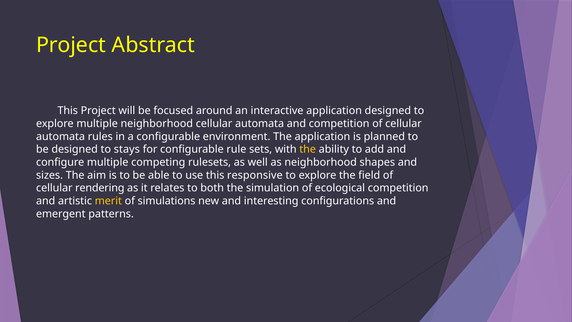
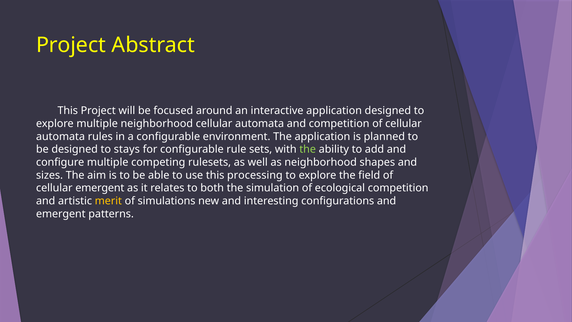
the colour: yellow -> light green (308, 149)
responsive: responsive -> processing (255, 175)
cellular rendering: rendering -> emergent (100, 188)
